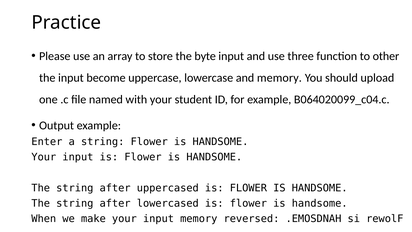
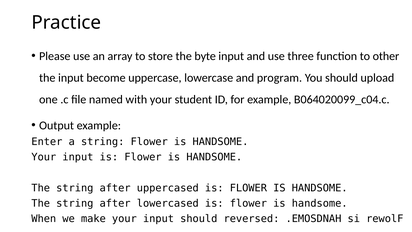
and memory: memory -> program (279, 78)
input memory: memory -> should (199, 219)
